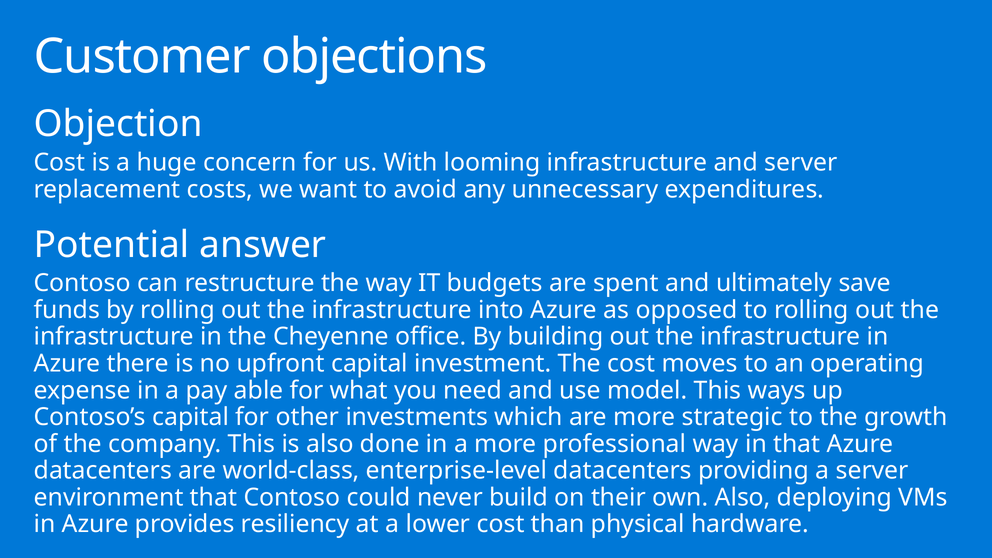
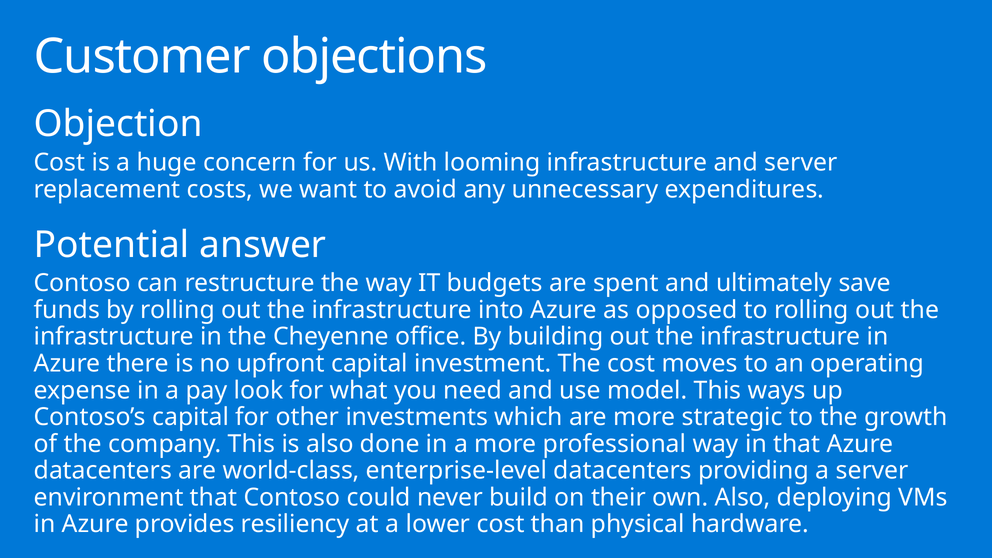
able: able -> look (259, 390)
